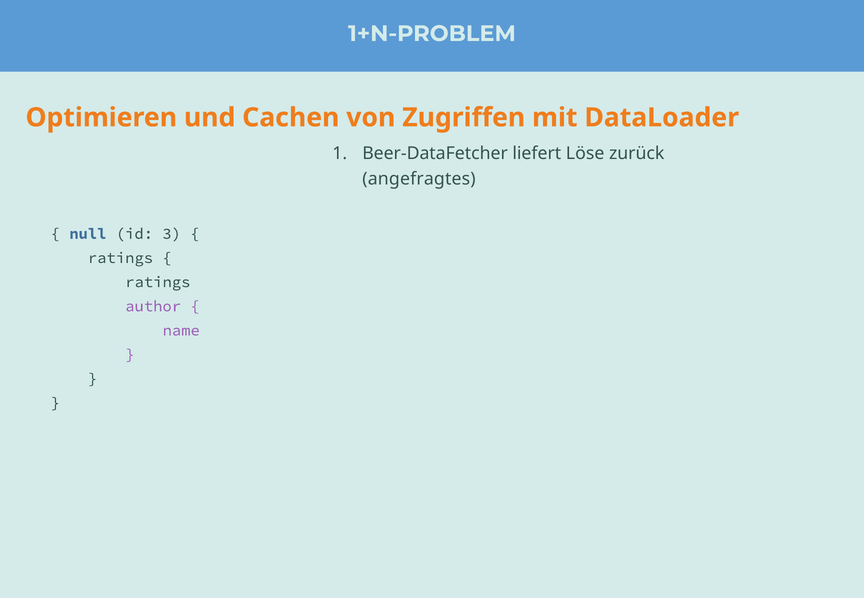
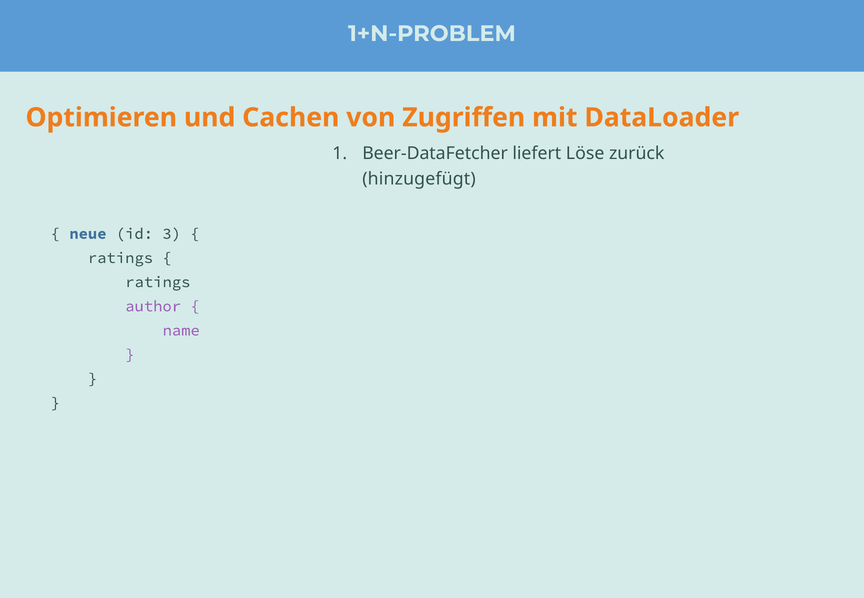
angefragtes: angefragtes -> hinzugefügt (419, 179)
null: null -> neue (88, 234)
